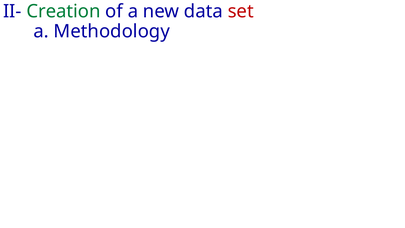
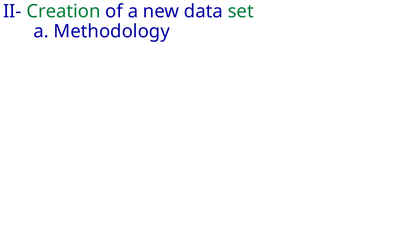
set colour: red -> green (241, 11)
